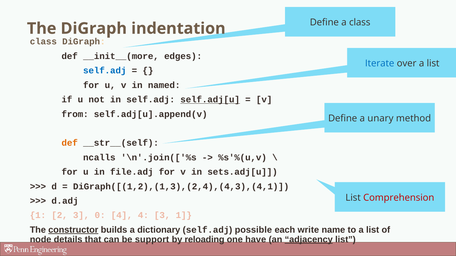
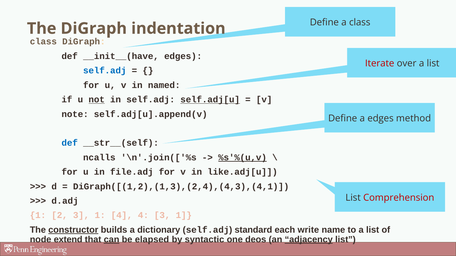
__init__(more: __init__(more -> __init__(have (121, 56)
Iterate colour: blue -> red (380, 63)
not underline: none -> present (97, 100)
from: from -> note (75, 114)
a unary: unary -> edges (381, 119)
def colour: orange -> blue (70, 143)
%s'%(u,v underline: none -> present (242, 158)
sets.adj[u: sets.adj[u -> like.adj[u (243, 172)
2 3 0: 0 -> 1 (100, 216)
possible: possible -> standard (253, 230)
details: details -> extend (68, 240)
can underline: none -> present (112, 240)
support: support -> elapsed (152, 240)
reloading: reloading -> syntactic (204, 240)
have: have -> deos (256, 240)
